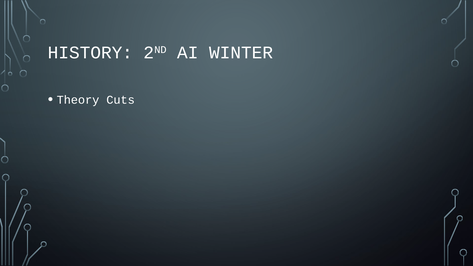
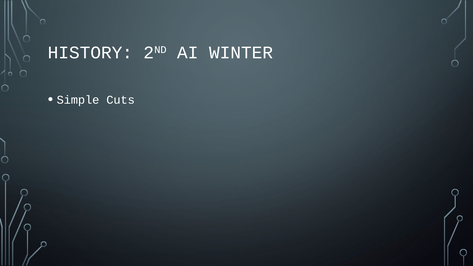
Theory: Theory -> Simple (78, 100)
